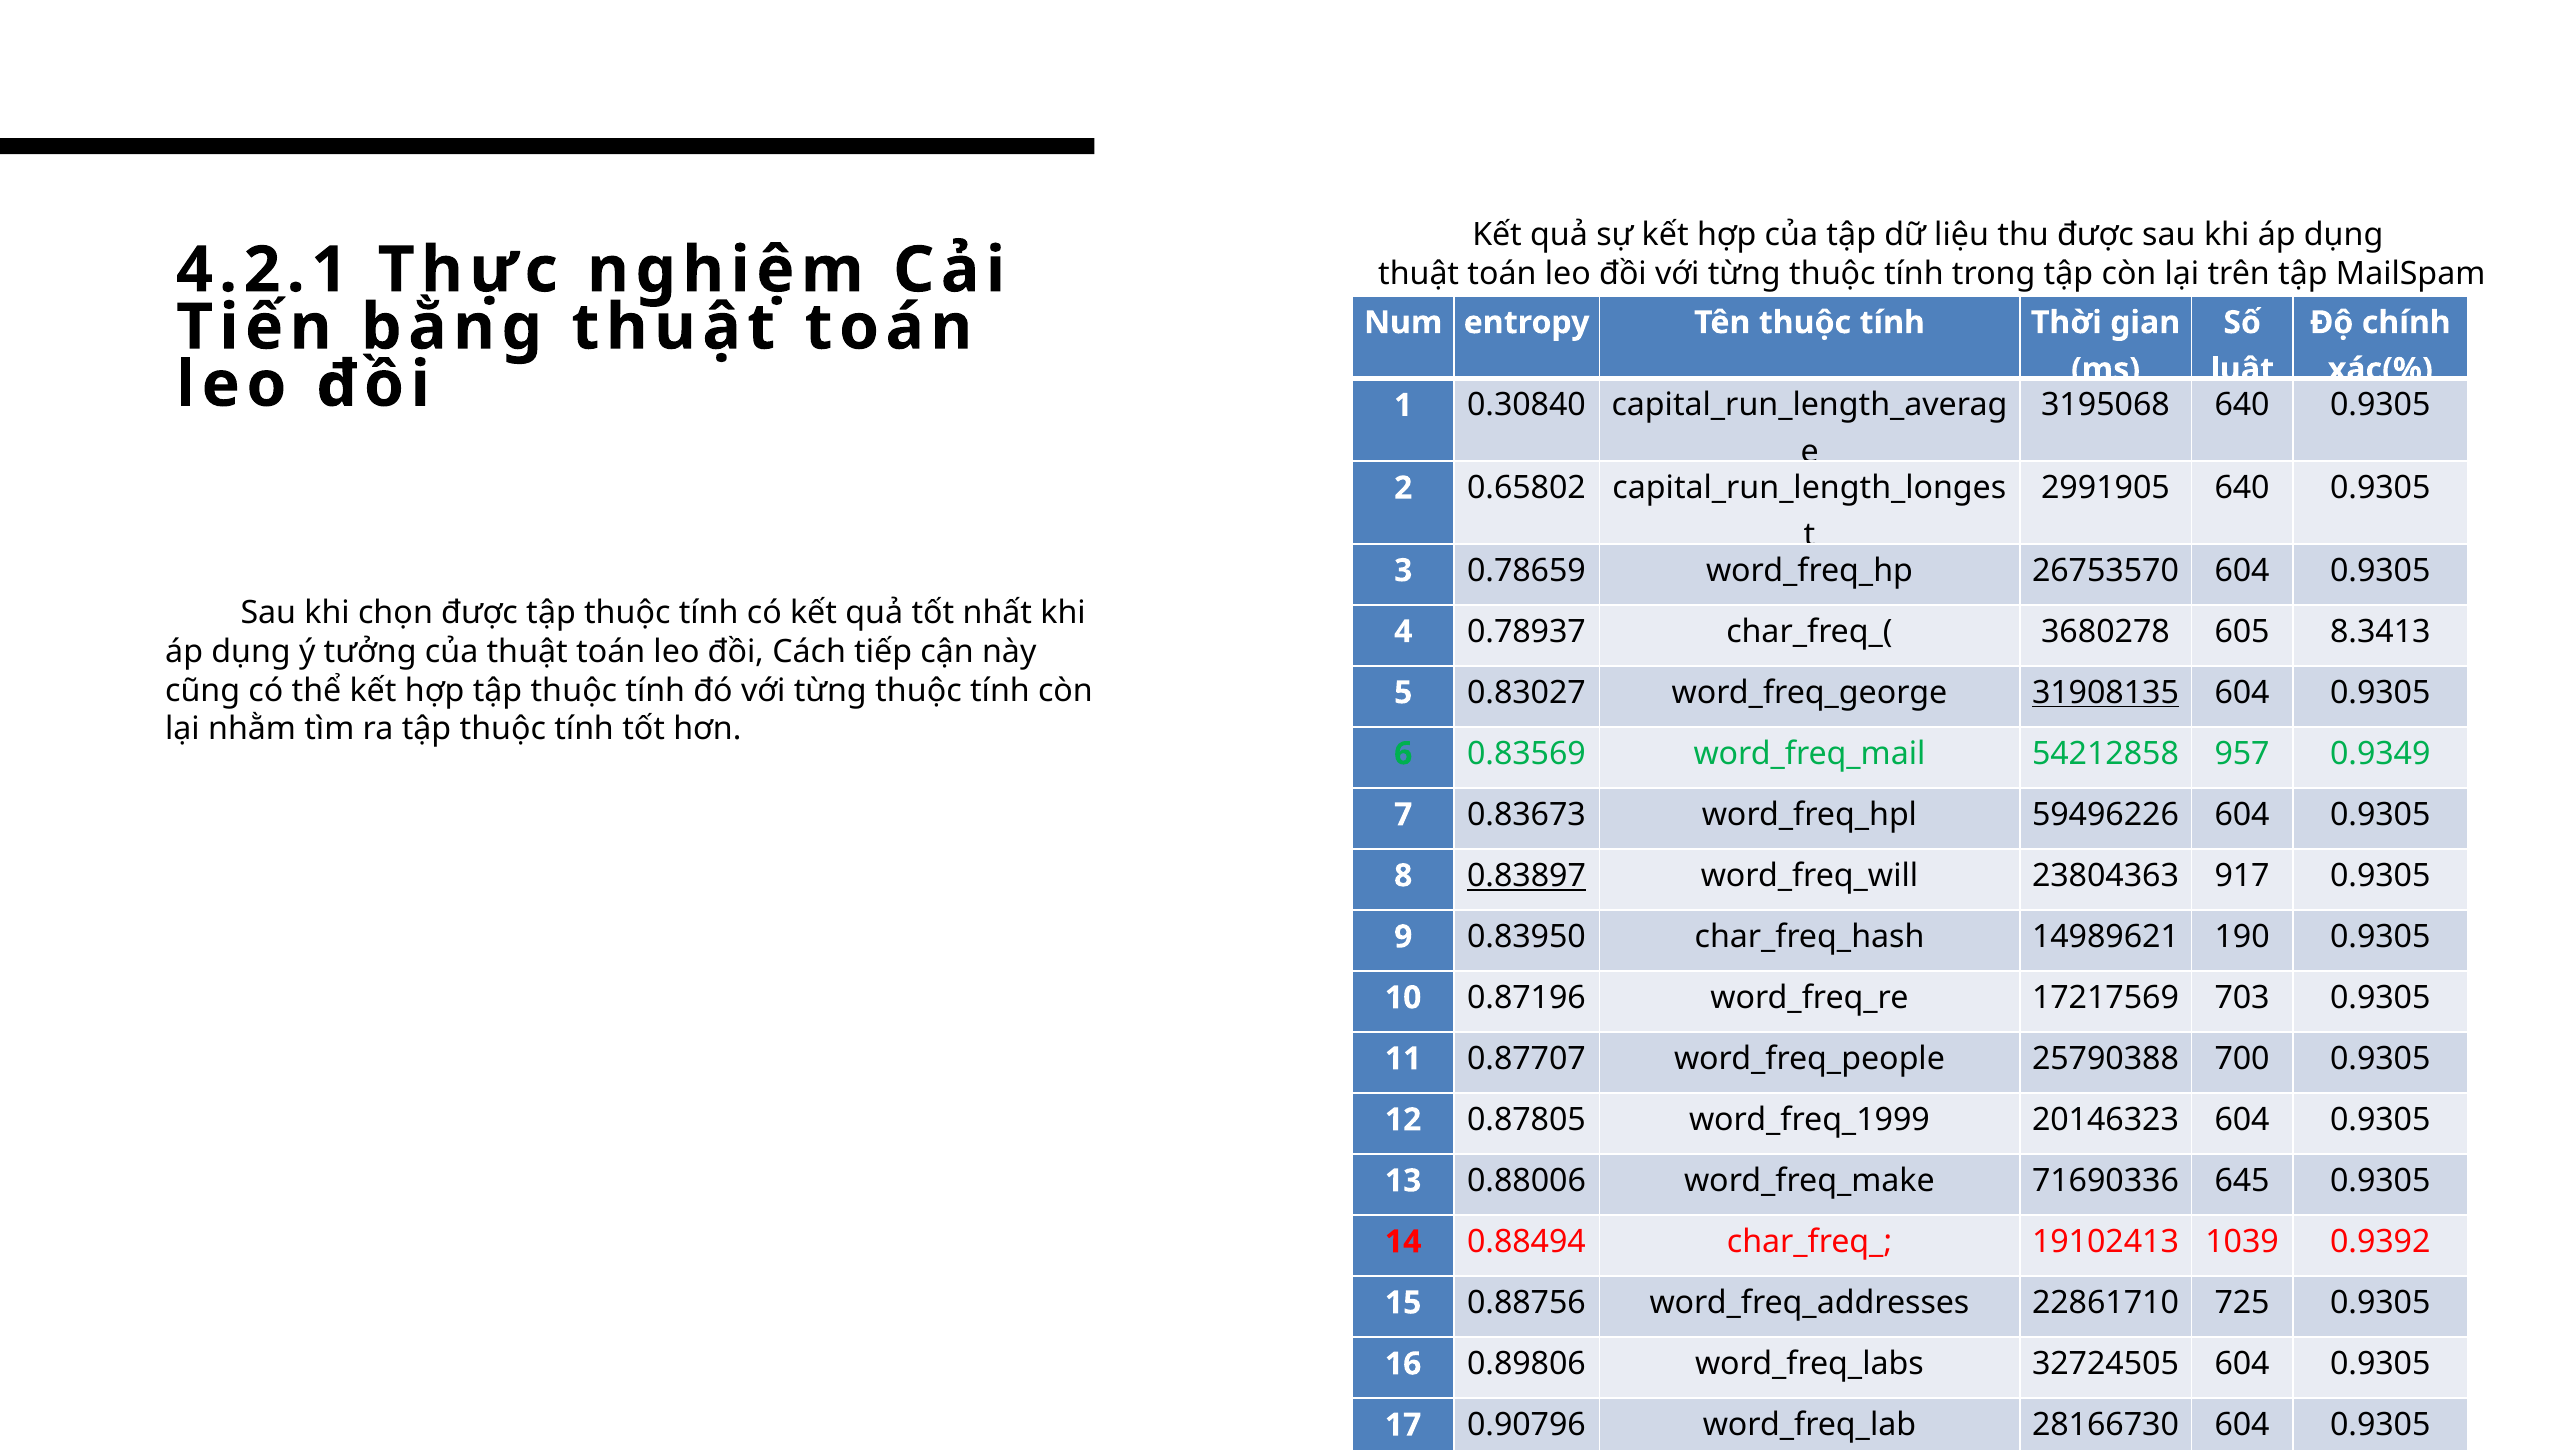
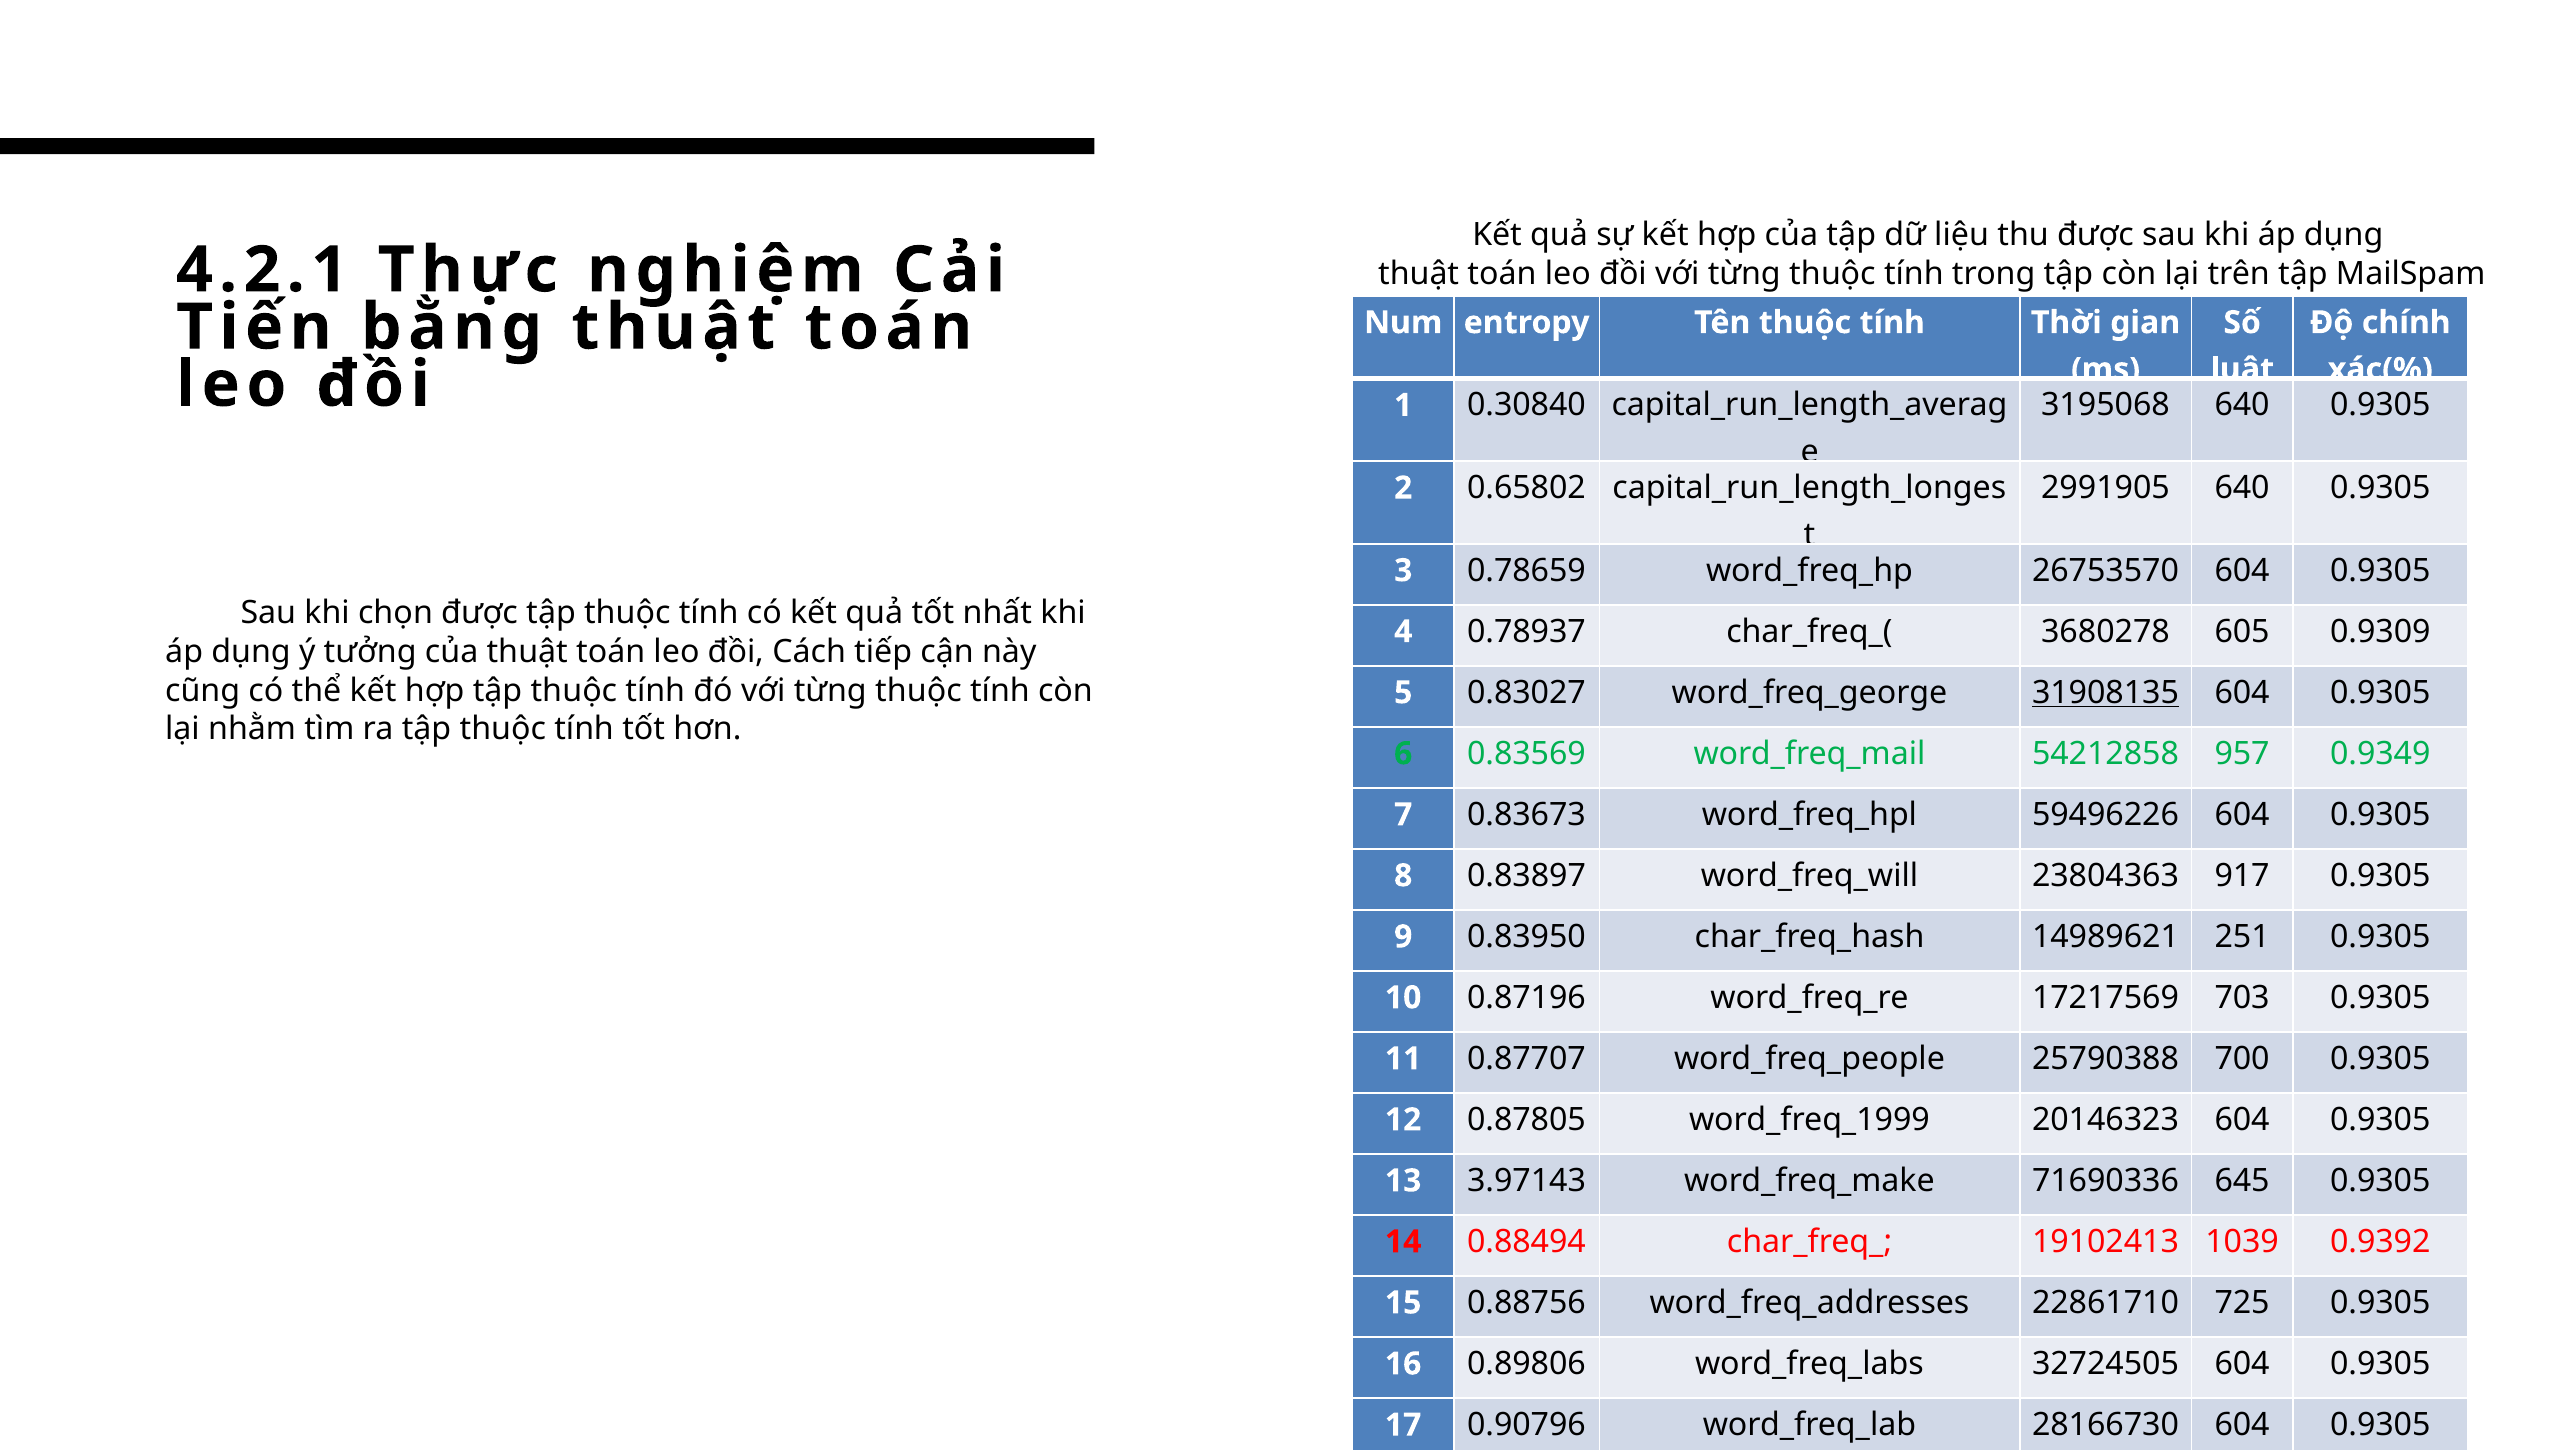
8.3413: 8.3413 -> 0.9309 (2380, 632)
0.83897 underline: present -> none (1526, 876)
190: 190 -> 251 (2242, 937)
0.88006: 0.88006 -> 3.97143 (1526, 1181)
